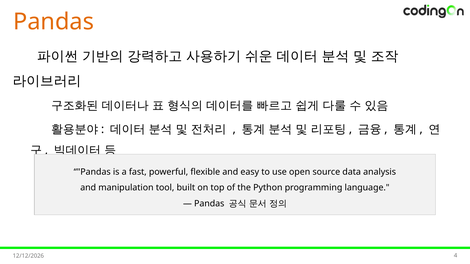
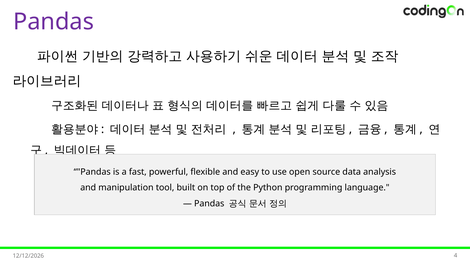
Pandas colour: orange -> purple (54, 22)
